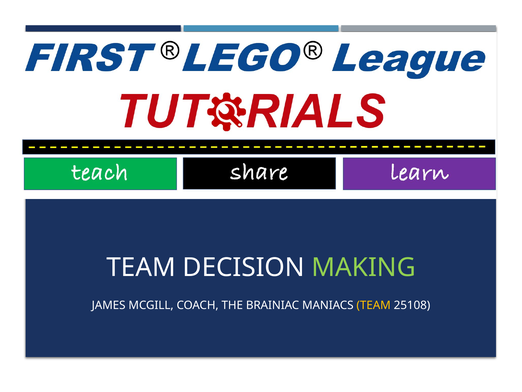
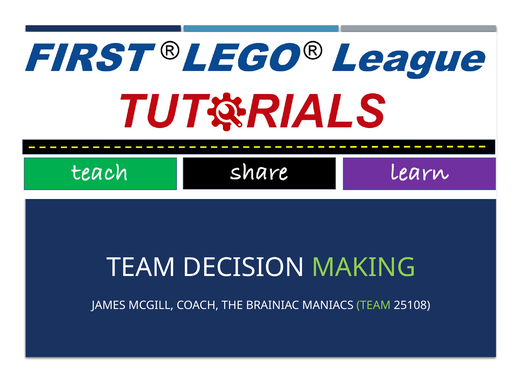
TEAM colour: yellow -> light green (374, 305)
